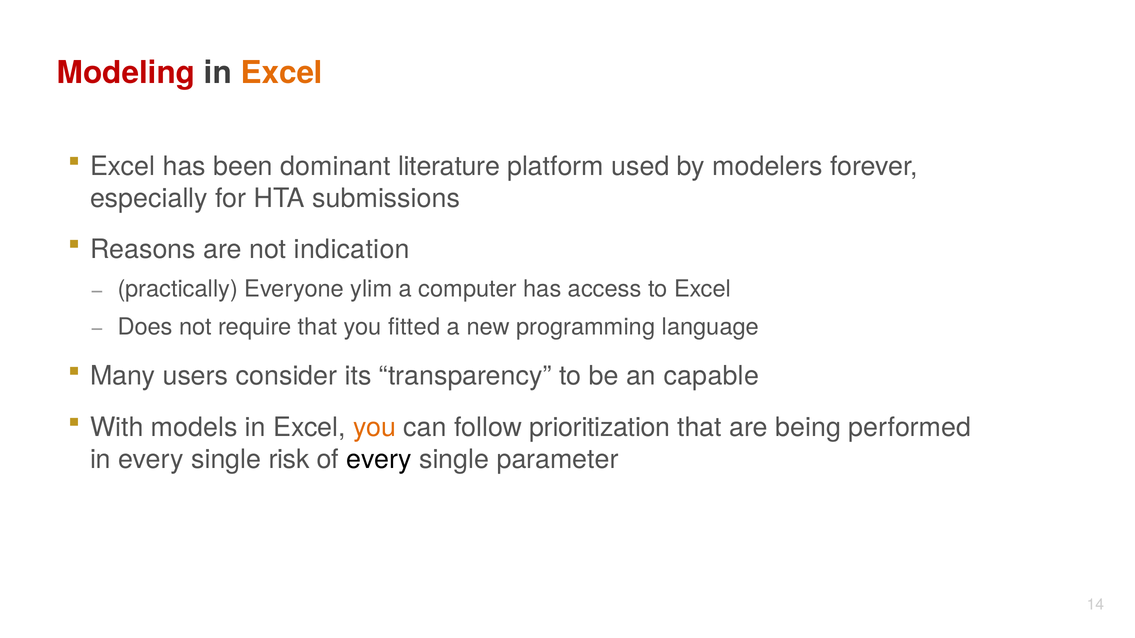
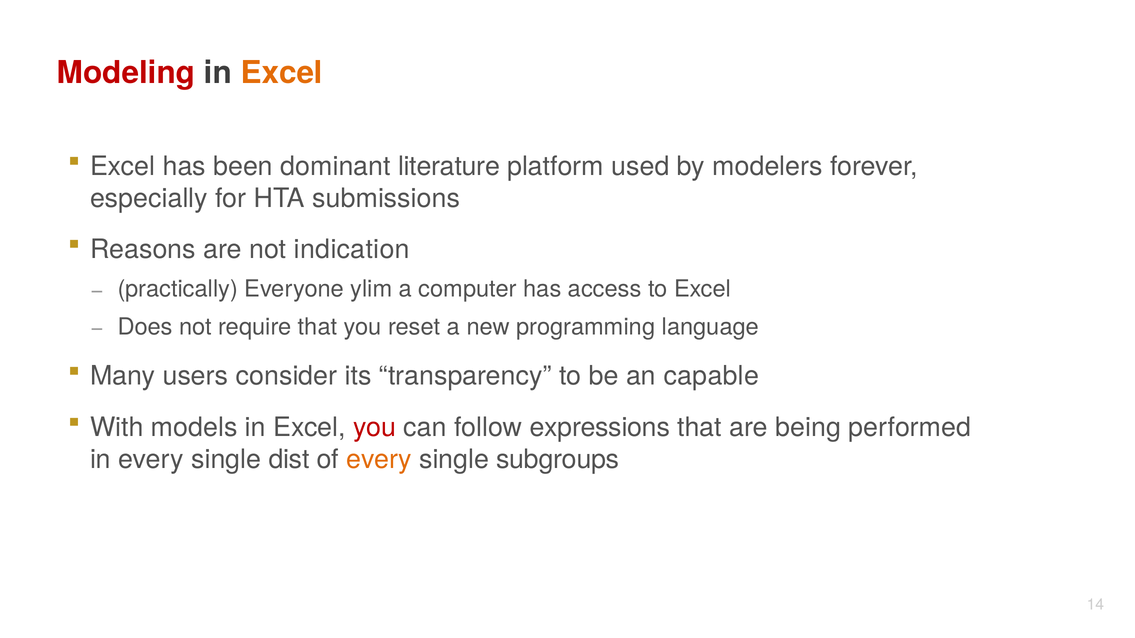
fitted: fitted -> reset (414, 327)
you colour: orange -> red (375, 428)
prioritization: prioritization -> expressions (600, 428)
risk: risk -> dist (289, 460)
every colour: black -> orange (379, 460)
parameter: parameter -> subgroups (558, 460)
